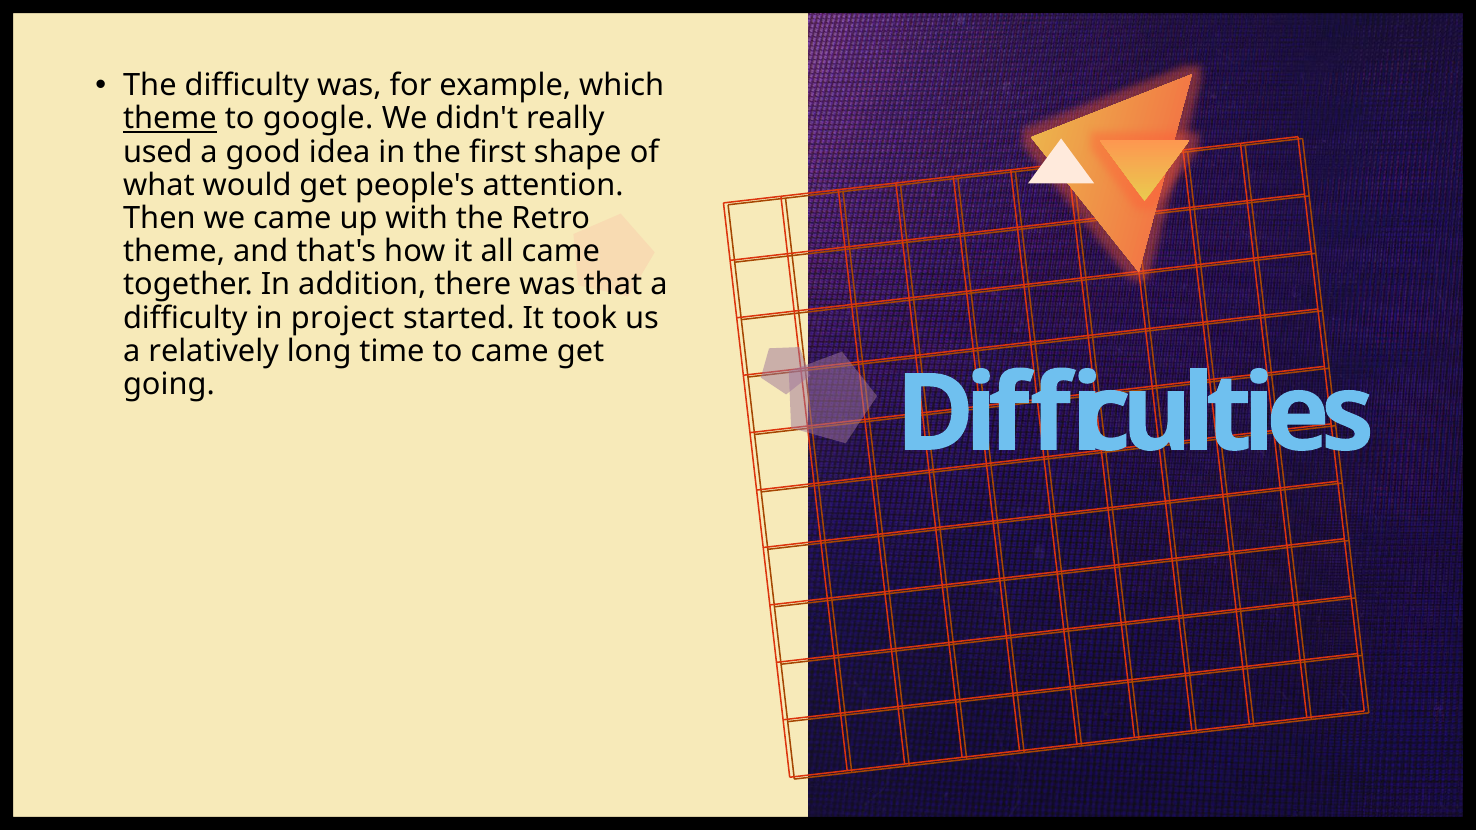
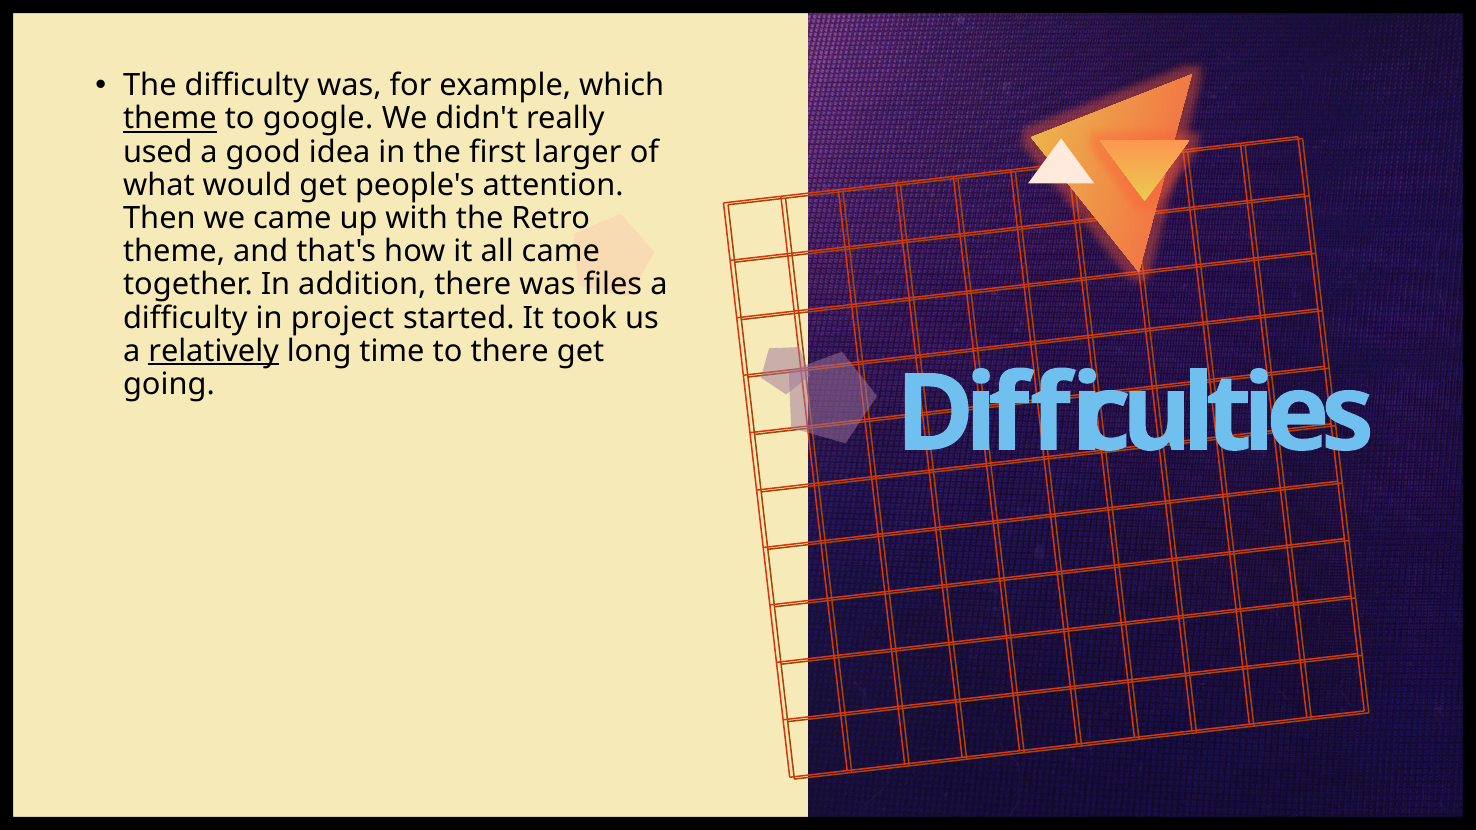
shape: shape -> larger (578, 152)
that: that -> files (613, 285)
relatively underline: none -> present (214, 351)
to came: came -> there (510, 351)
